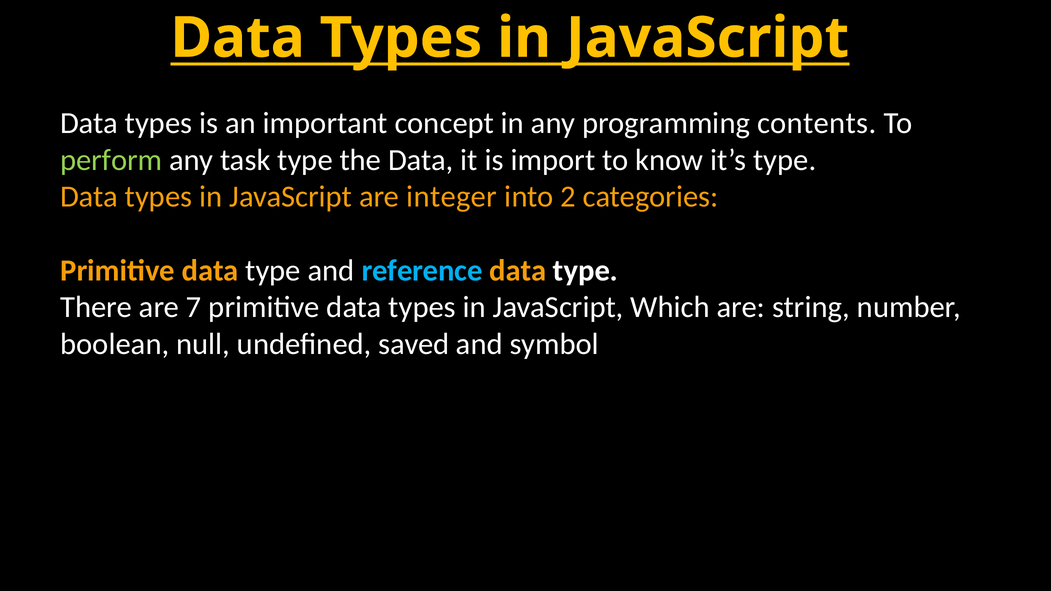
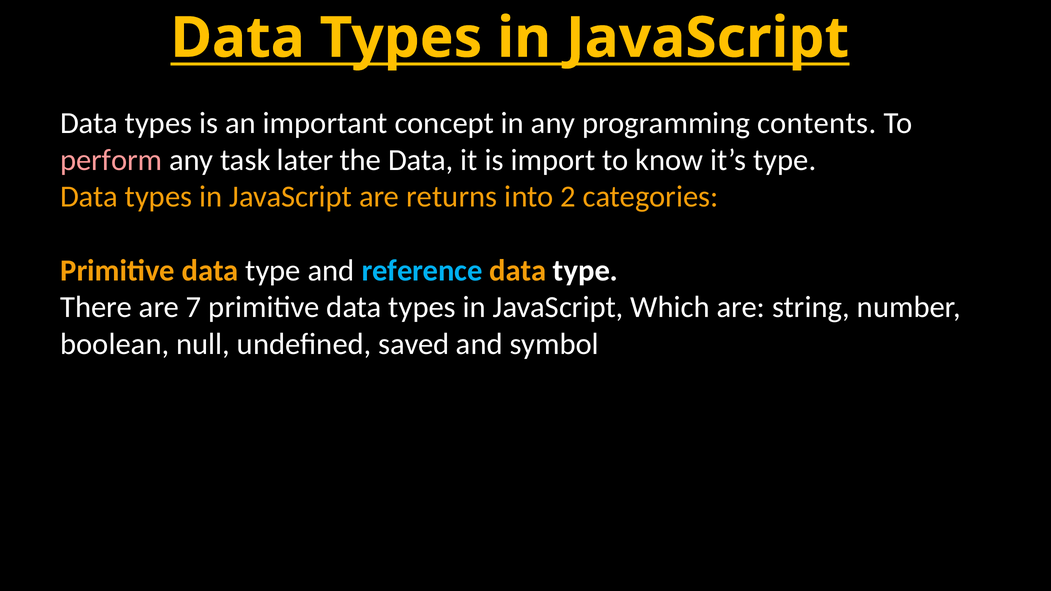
perform colour: light green -> pink (111, 160)
task type: type -> later (305, 160)
integer: integer -> returns (452, 197)
